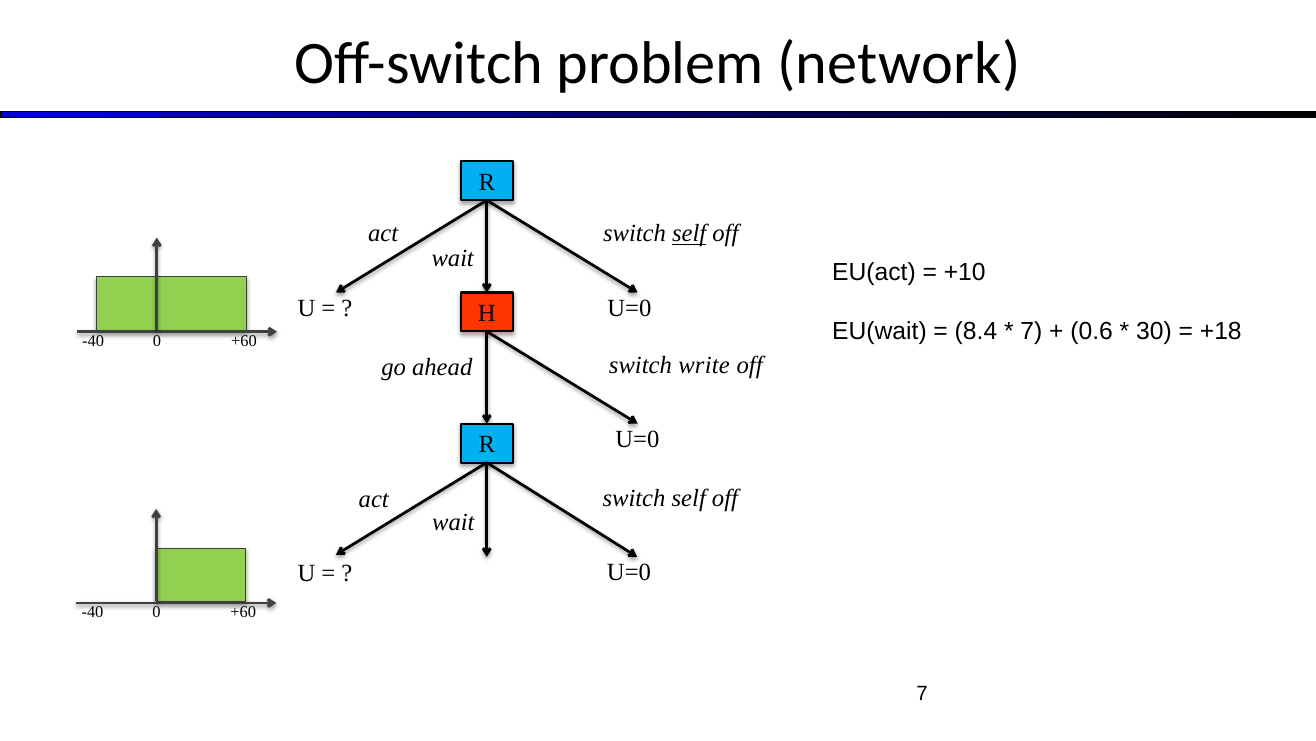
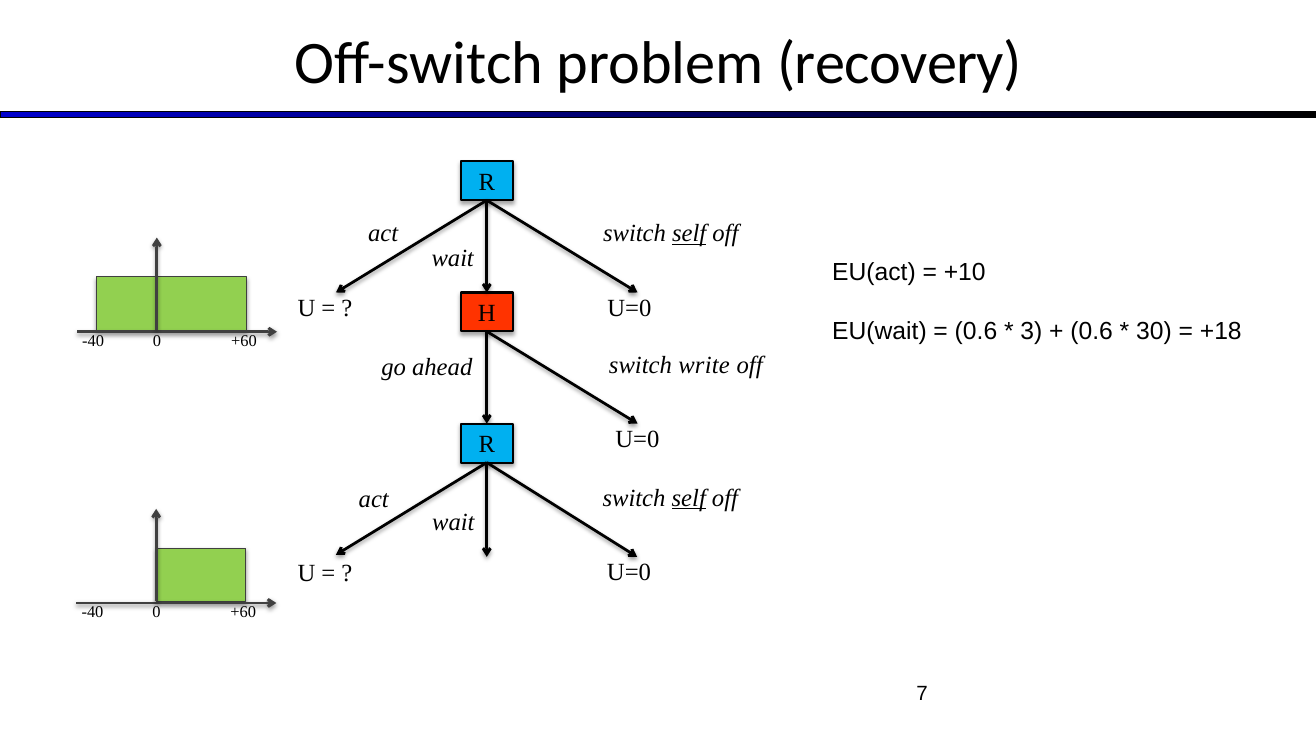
network: network -> recovery (899, 63)
8.4: 8.4 -> 0.6 (976, 331)
7: 7 -> 3 (1031, 331)
self underline: none -> present (689, 498)
